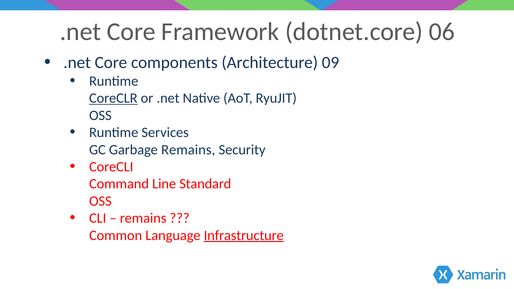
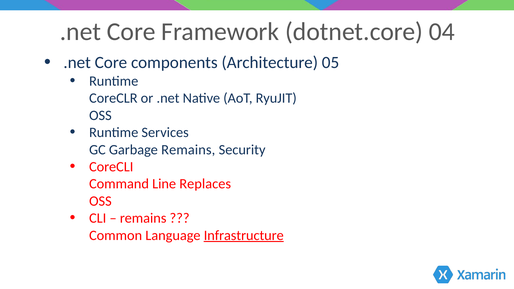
06: 06 -> 04 (442, 32)
09: 09 -> 05 (331, 63)
CoreCLR underline: present -> none (113, 98)
Standard: Standard -> Replaces (205, 184)
